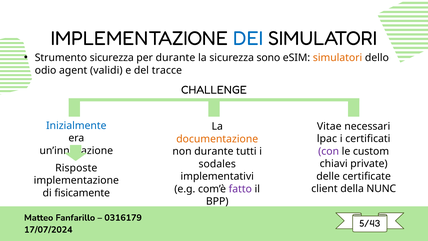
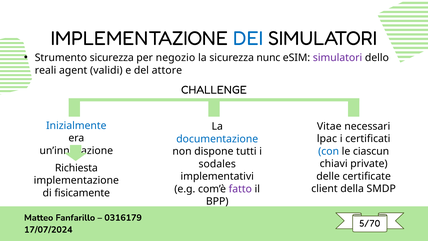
per durante: durante -> negozio (175, 58)
sono: sono -> nunc (268, 58)
simulatori colour: orange -> purple (338, 58)
odio: odio -> reali (46, 70)
tracce: tracce -> attore (167, 70)
documentazione colour: orange -> blue (217, 139)
con colour: purple -> blue (329, 151)
custom: custom -> ciascun (371, 151)
non durante: durante -> dispone (214, 151)
Risposte: Risposte -> Richiesta (76, 168)
NUNC: NUNC -> SMDP (381, 189)
5/43: 5/43 -> 5/70 (370, 223)
